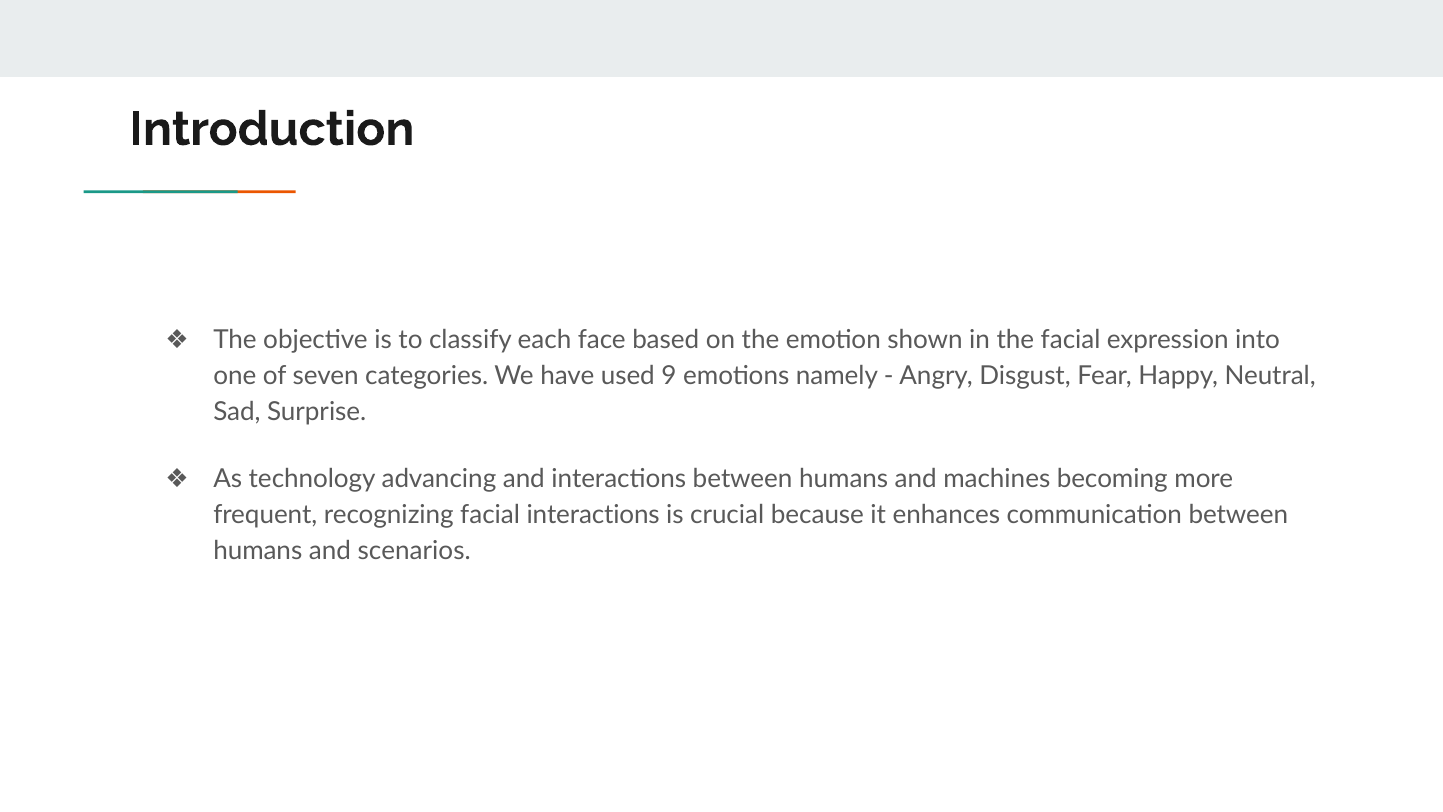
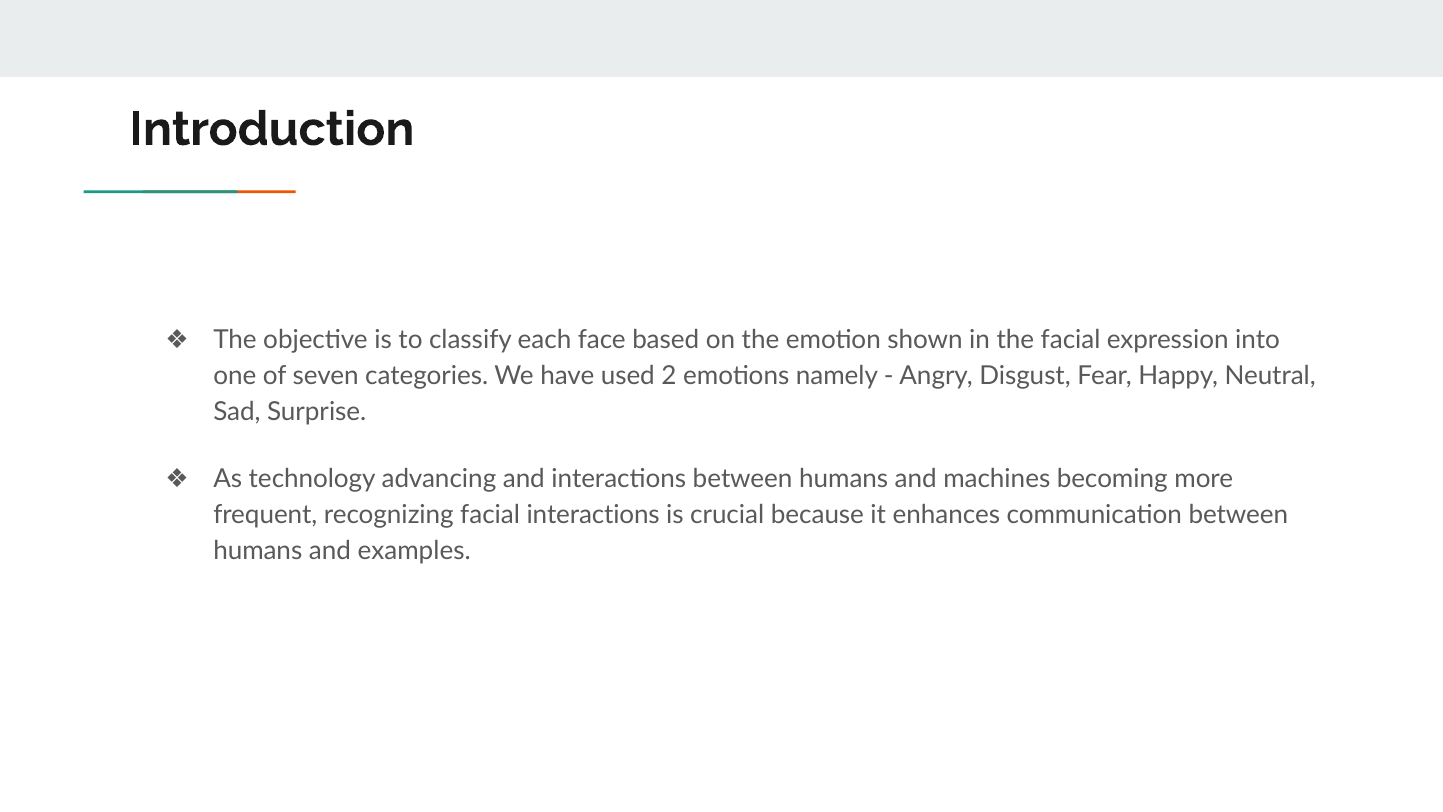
9: 9 -> 2 (669, 376)
scenarios: scenarios -> examples (414, 551)
